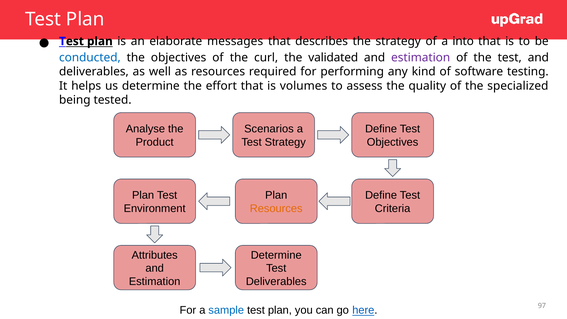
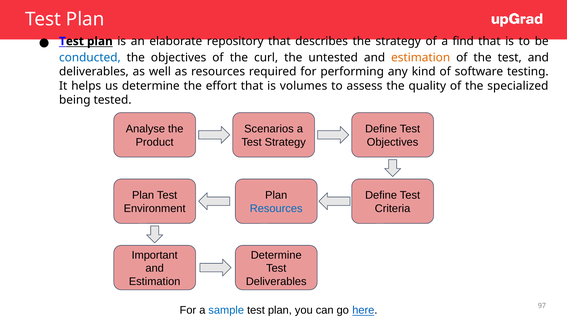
messages: messages -> repository (235, 41)
into: into -> find (463, 41)
validated: validated -> untested (333, 57)
estimation colour: purple -> orange (421, 57)
Resources colour: orange -> blue (276, 209)
Attributes: Attributes -> Important (155, 255)
